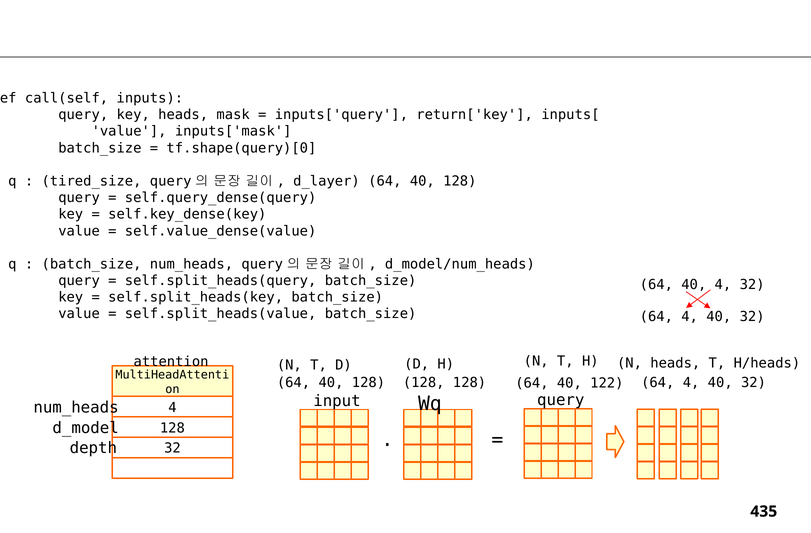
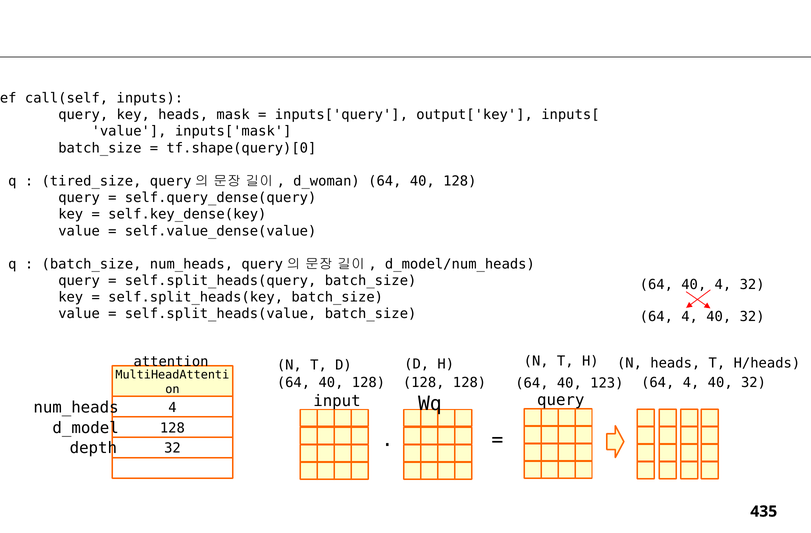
return['key: return['key -> output['key (475, 115)
d_layer: d_layer -> d_woman (327, 181)
122: 122 -> 123 (607, 383)
